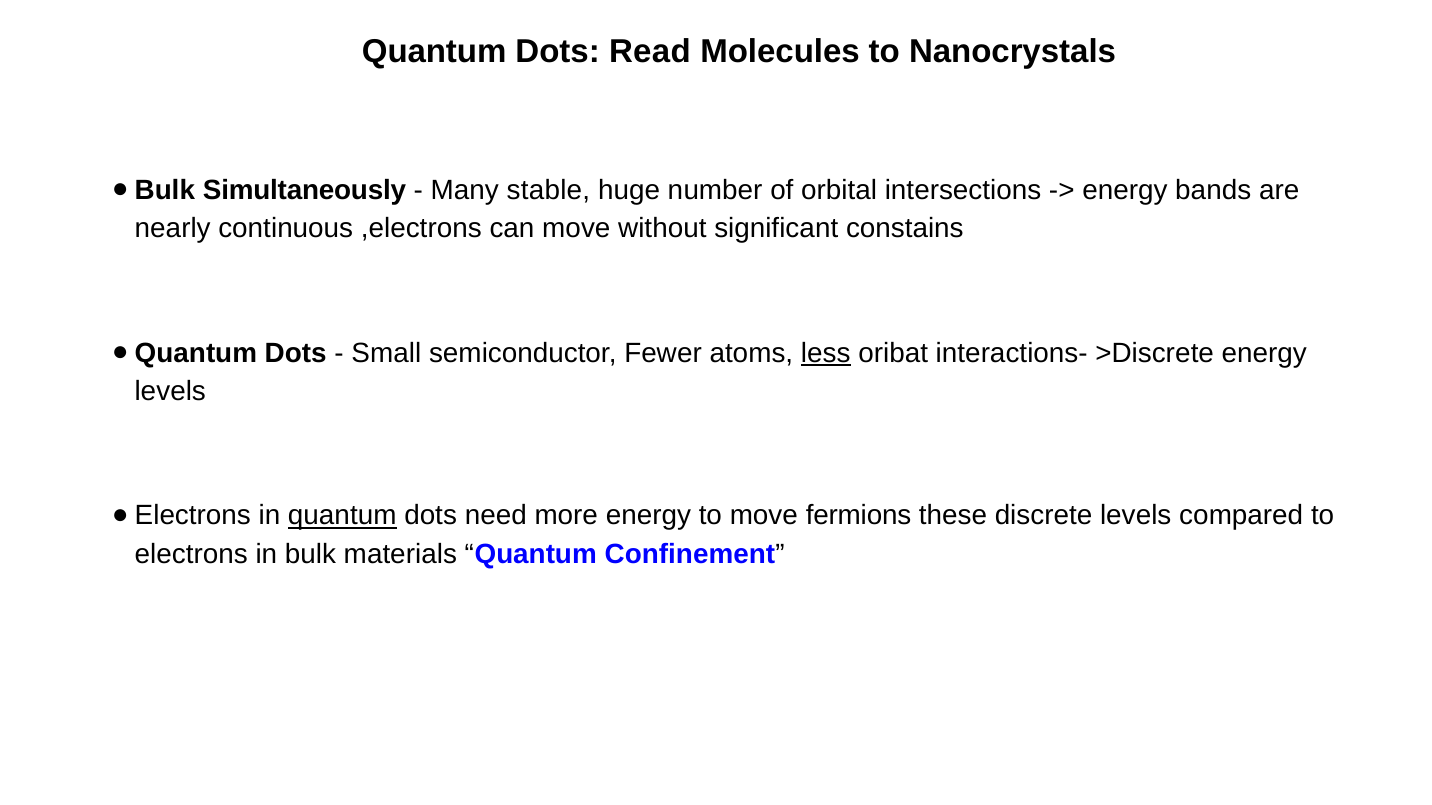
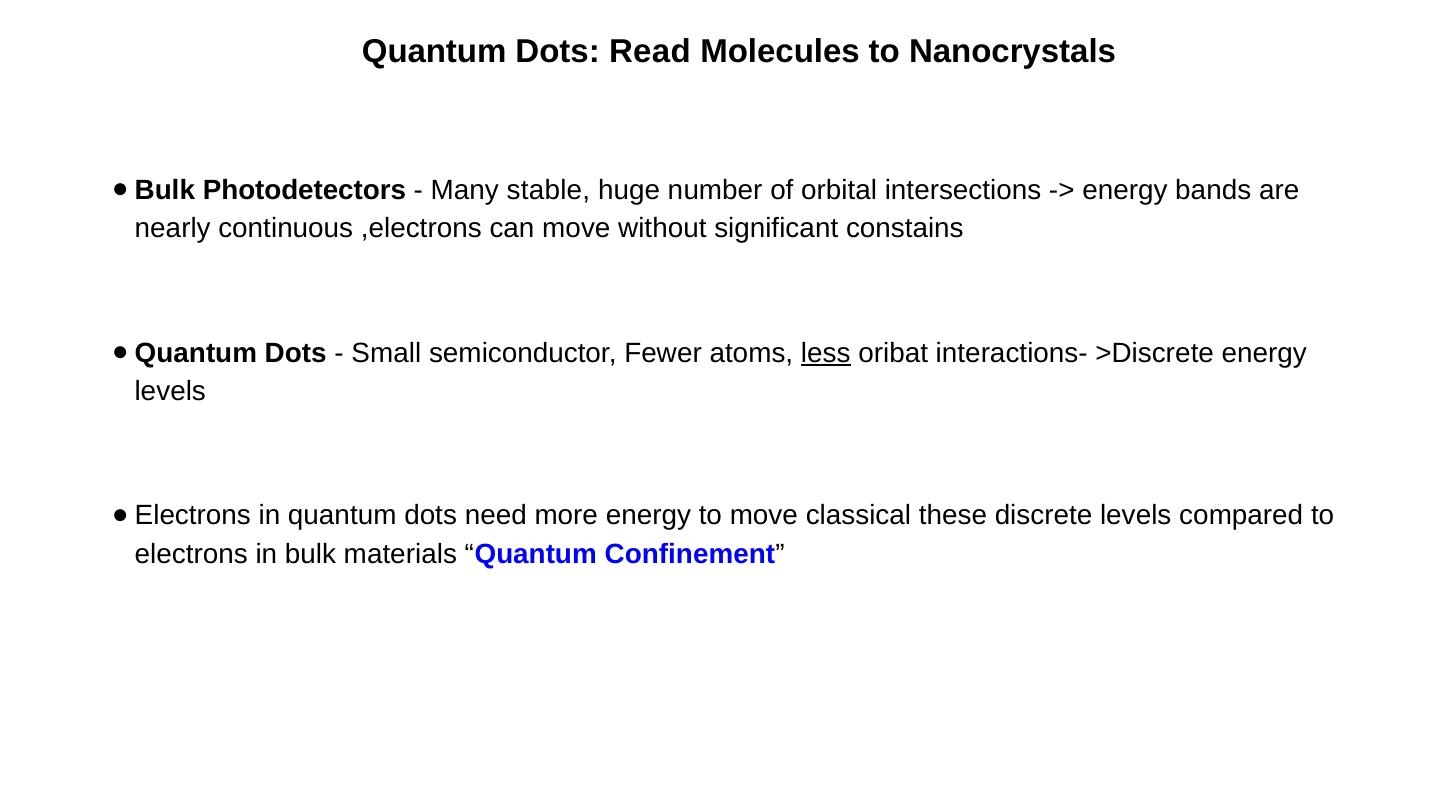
Simultaneously: Simultaneously -> Photodetectors (304, 190)
quantum underline: present -> none (342, 516)
fermions: fermions -> classical (858, 516)
